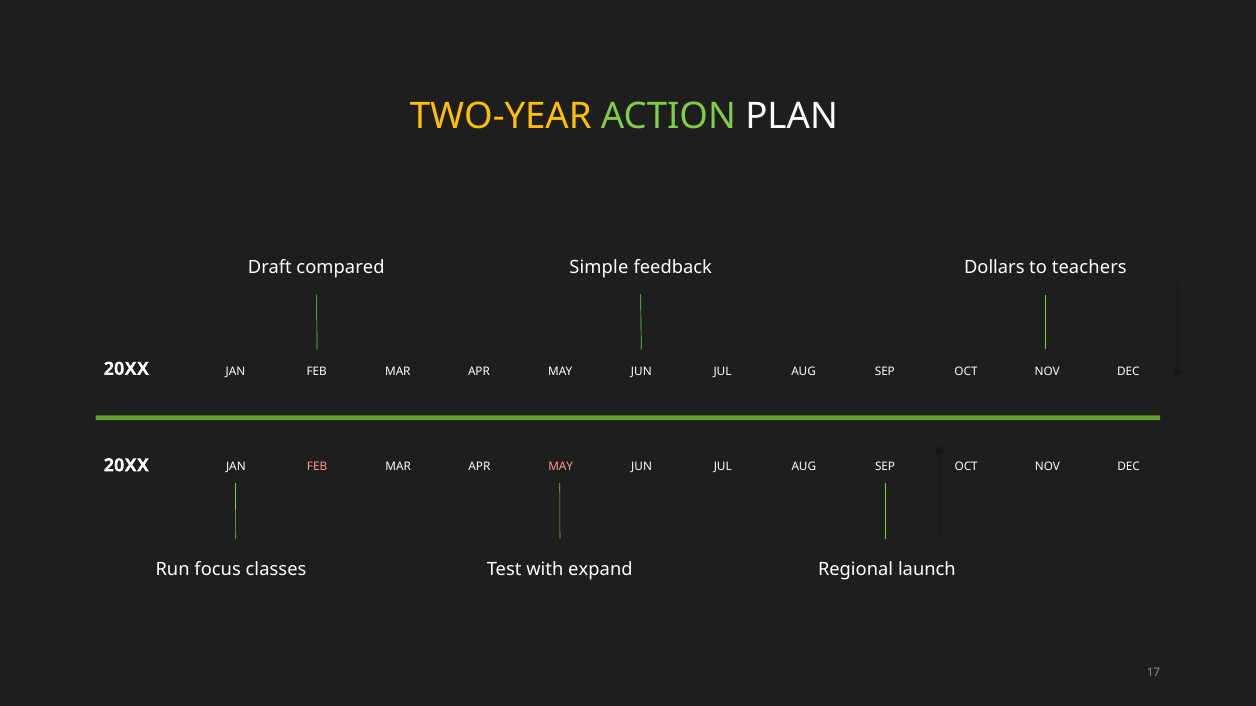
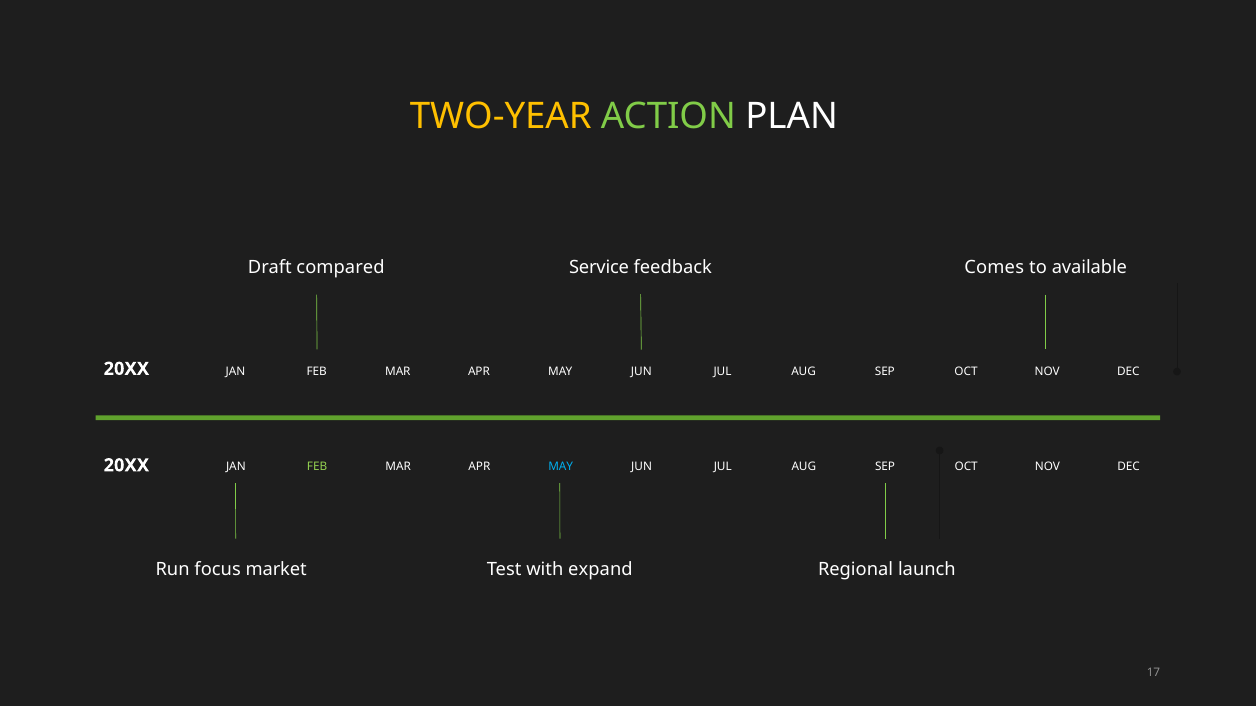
Simple: Simple -> Service (599, 268)
Dollars: Dollars -> Comes (994, 268)
teachers: teachers -> available (1089, 268)
FEB colour: pink -> light green (317, 467)
MAY colour: pink -> light blue (561, 467)
classes: classes -> market (276, 570)
